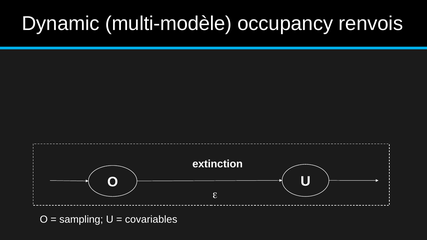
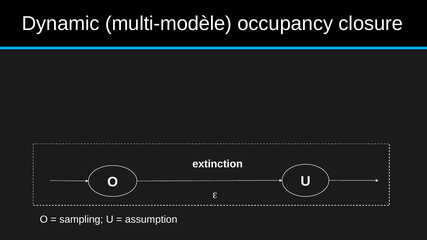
renvois: renvois -> closure (371, 24)
covariables: covariables -> assumption (151, 220)
